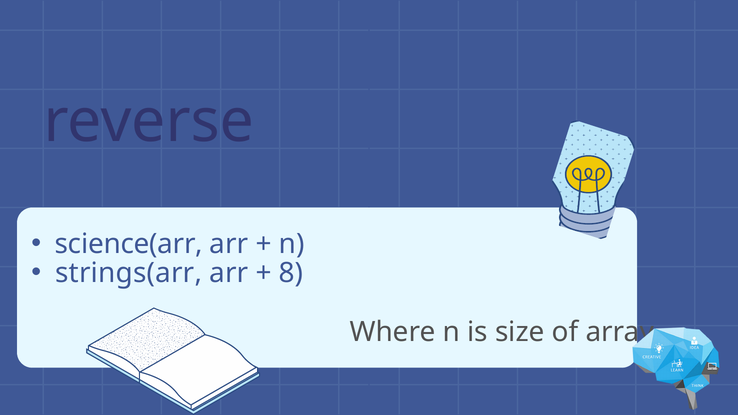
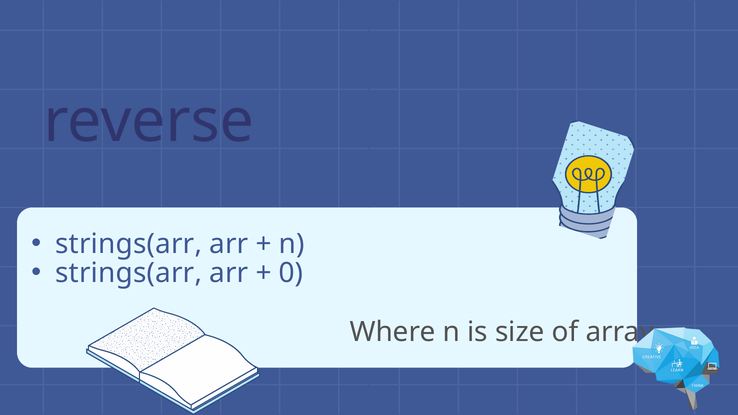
science(arr: science(arr -> strings(arr (129, 244)
8: 8 -> 0 (291, 273)
